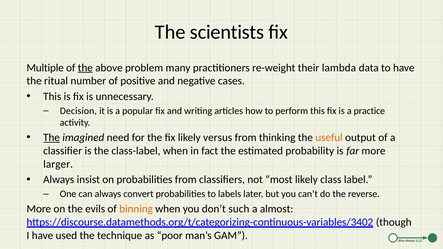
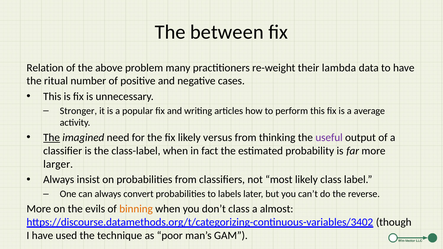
scientists: scientists -> between (227, 32)
Multiple: Multiple -> Relation (45, 68)
the underline: present -> none (85, 68)
Decision: Decision -> Stronger (78, 111)
practice: practice -> average (369, 111)
useful colour: orange -> purple (329, 138)
don’t such: such -> class (239, 209)
